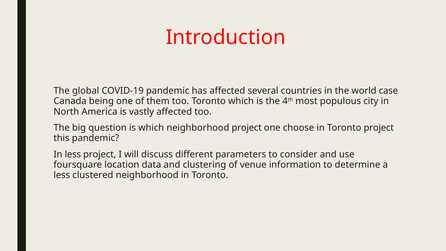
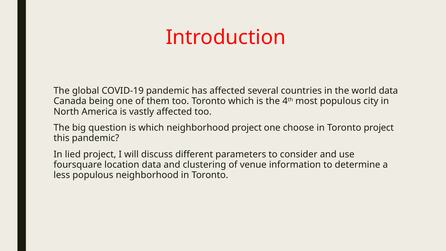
world case: case -> data (388, 91)
In less: less -> lied (73, 154)
less clustered: clustered -> populous (93, 175)
